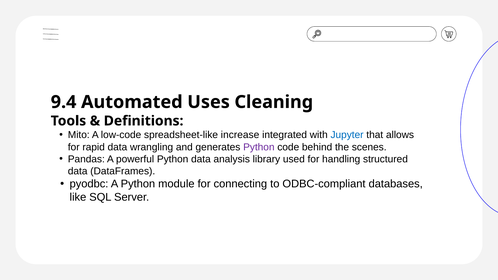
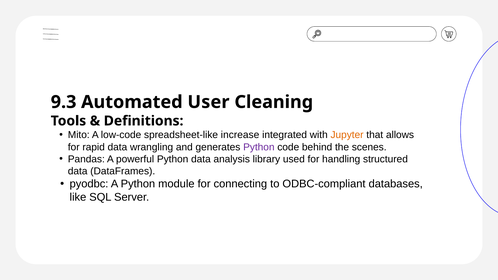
9.4: 9.4 -> 9.3 (64, 102)
Uses: Uses -> User (208, 102)
Jupyter colour: blue -> orange (347, 135)
